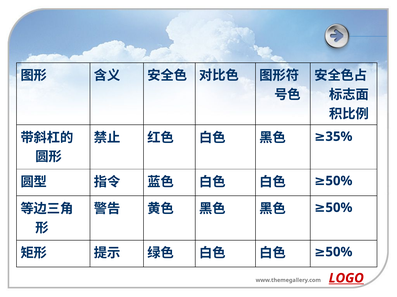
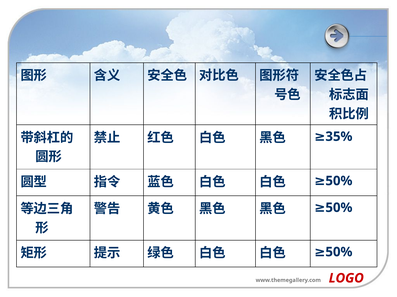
LOGO underline: present -> none (346, 279)
